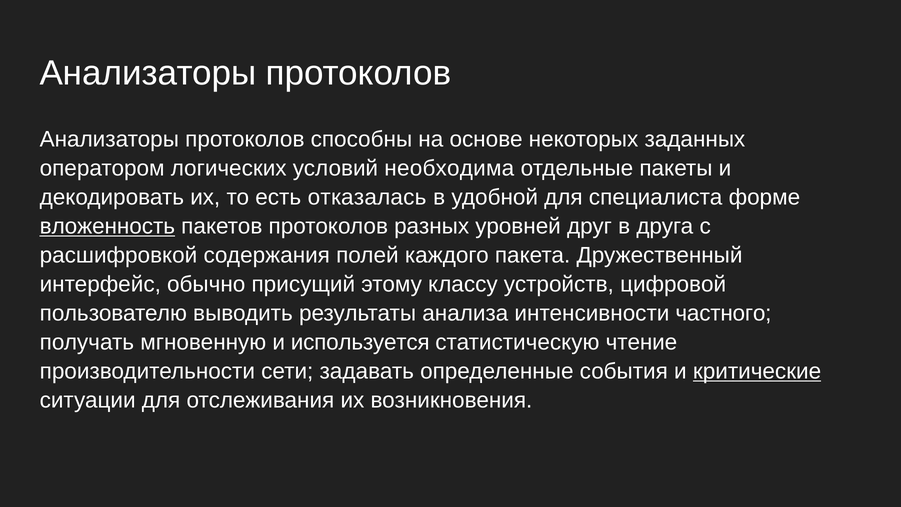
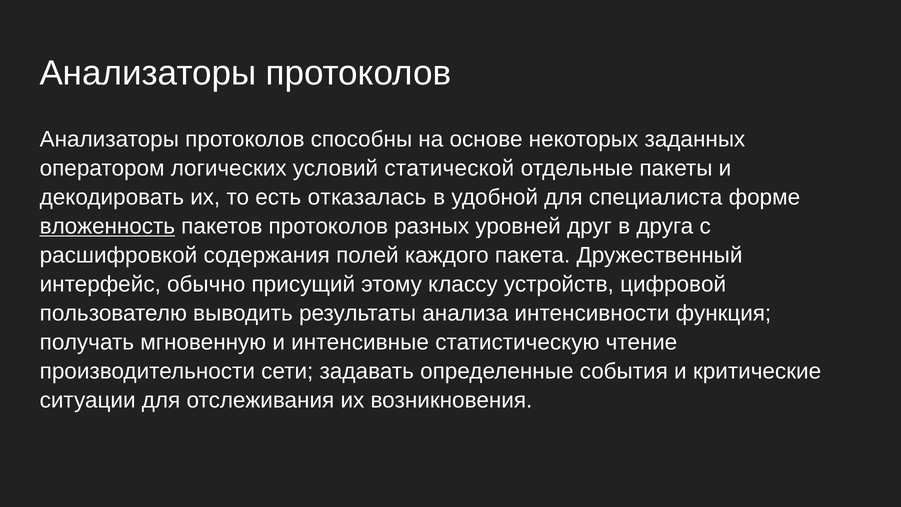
необходима: необходима -> статической (449, 168)
частного: частного -> функция (723, 313)
используется: используется -> интенсивные (360, 342)
критические underline: present -> none (757, 371)
